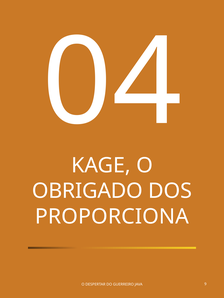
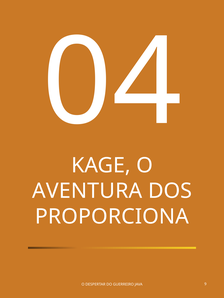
OBRIGADO: OBRIGADO -> AVENTURA (87, 191)
